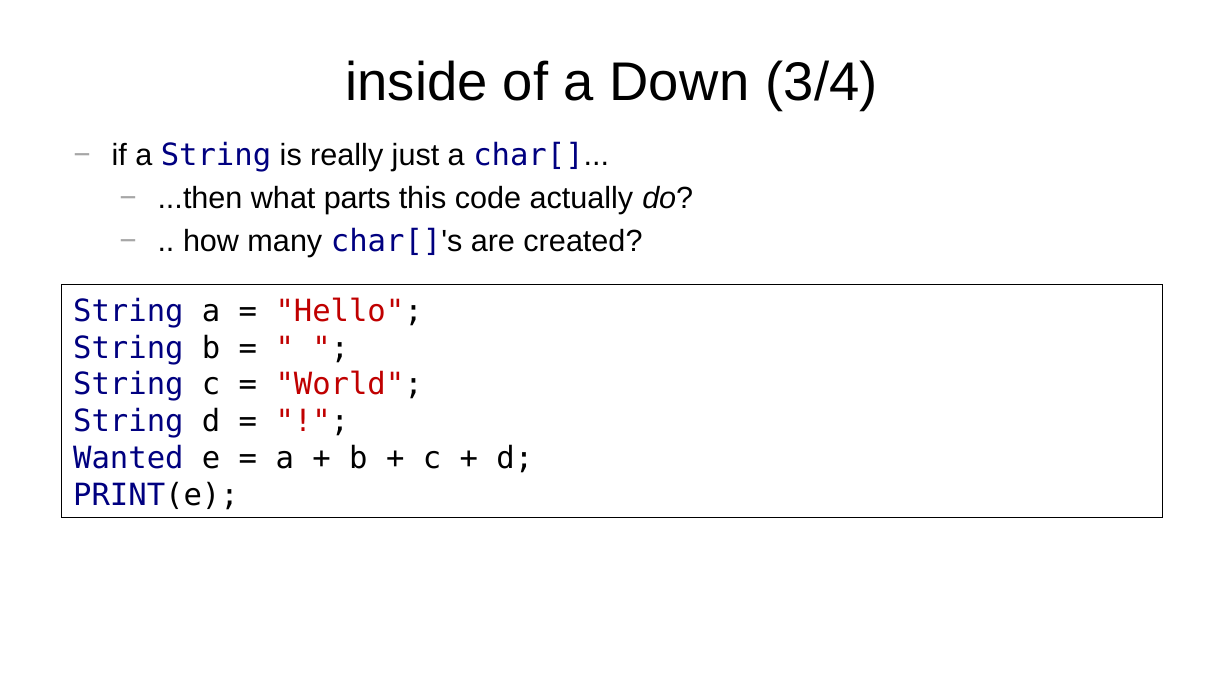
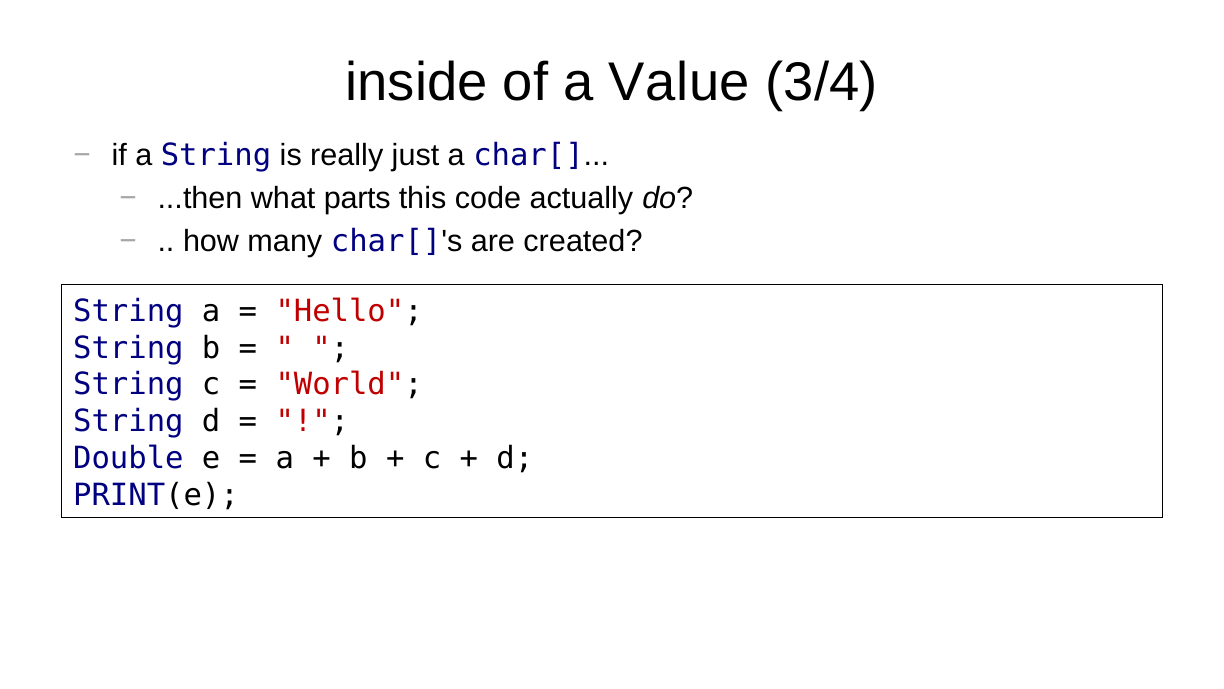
Down: Down -> Value (680, 83)
Wanted: Wanted -> Double (128, 458)
